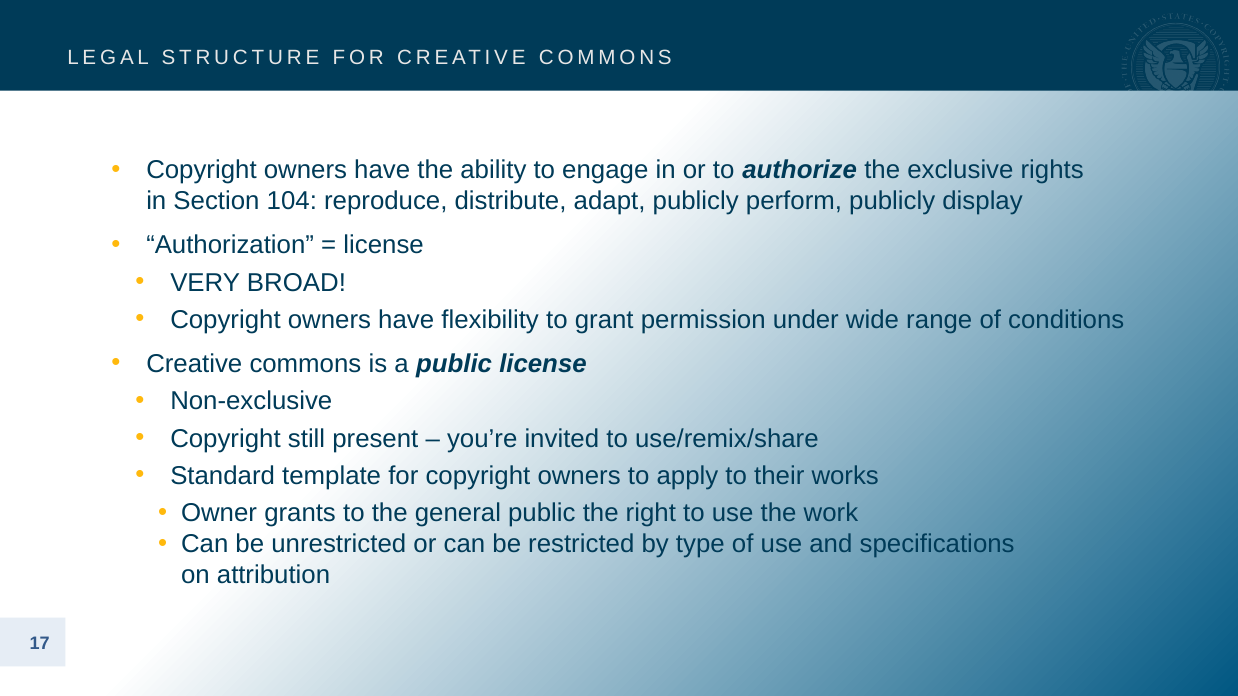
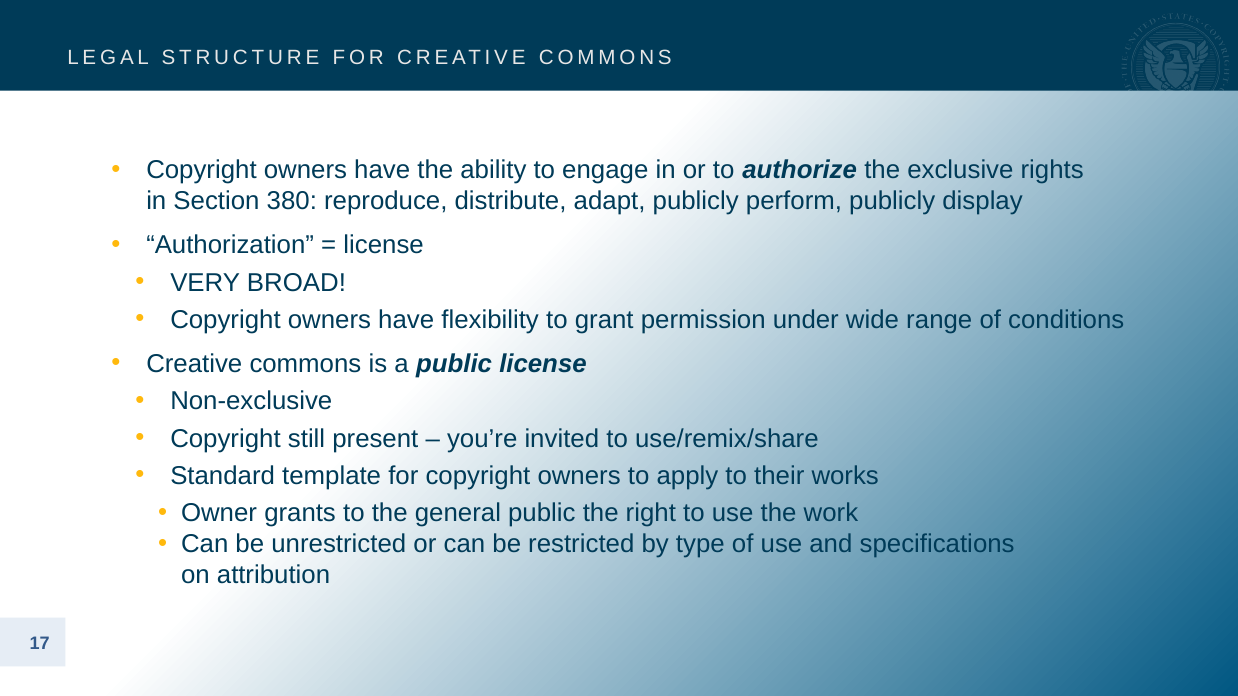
104: 104 -> 380 (292, 201)
